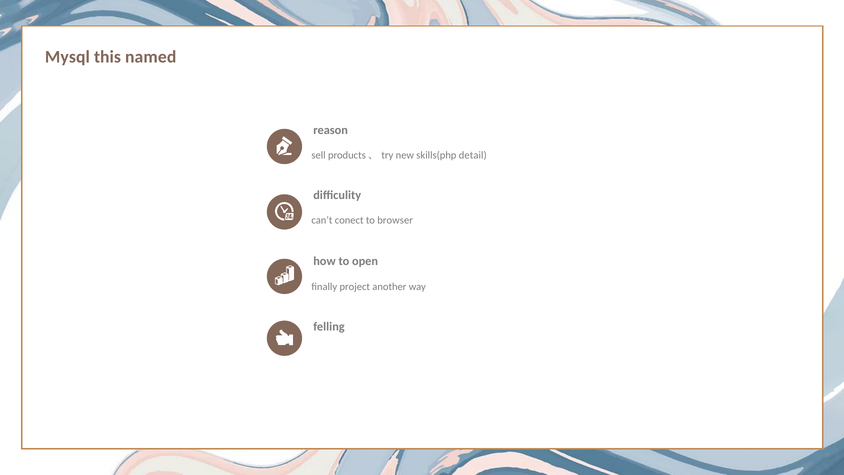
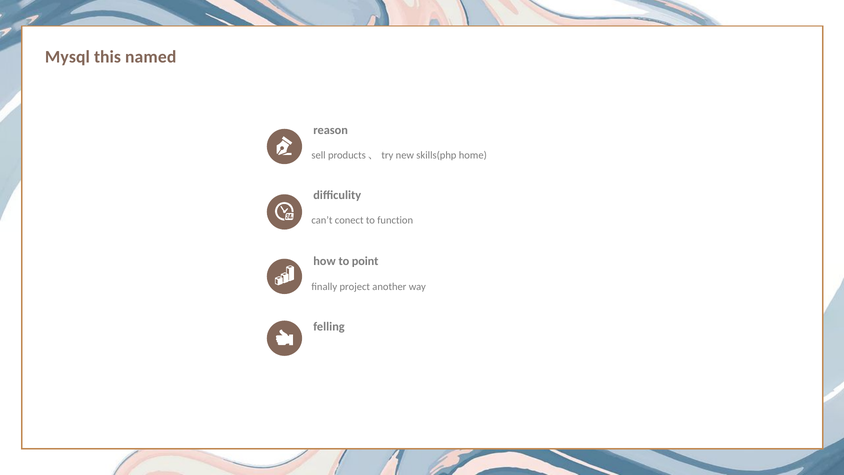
detail: detail -> home (473, 155)
browser: browser -> function (395, 220)
open: open -> point (365, 261)
